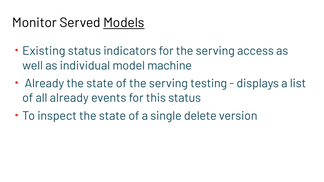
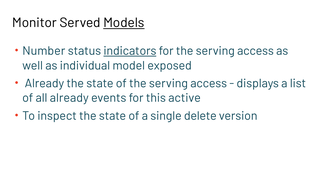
Existing: Existing -> Number (44, 51)
indicators underline: none -> present (130, 51)
machine: machine -> exposed (170, 66)
of the serving testing: testing -> access (209, 84)
this status: status -> active (185, 98)
